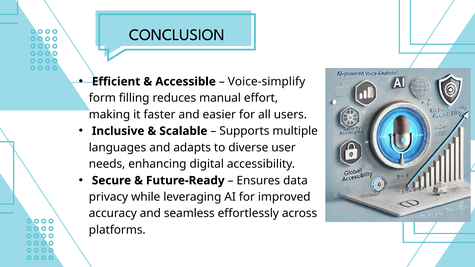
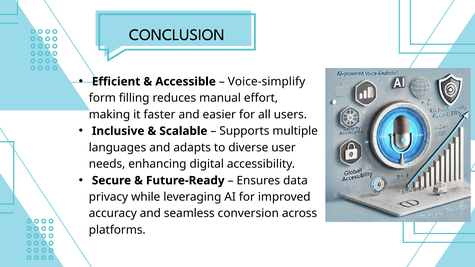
effortlessly: effortlessly -> conversion (248, 214)
